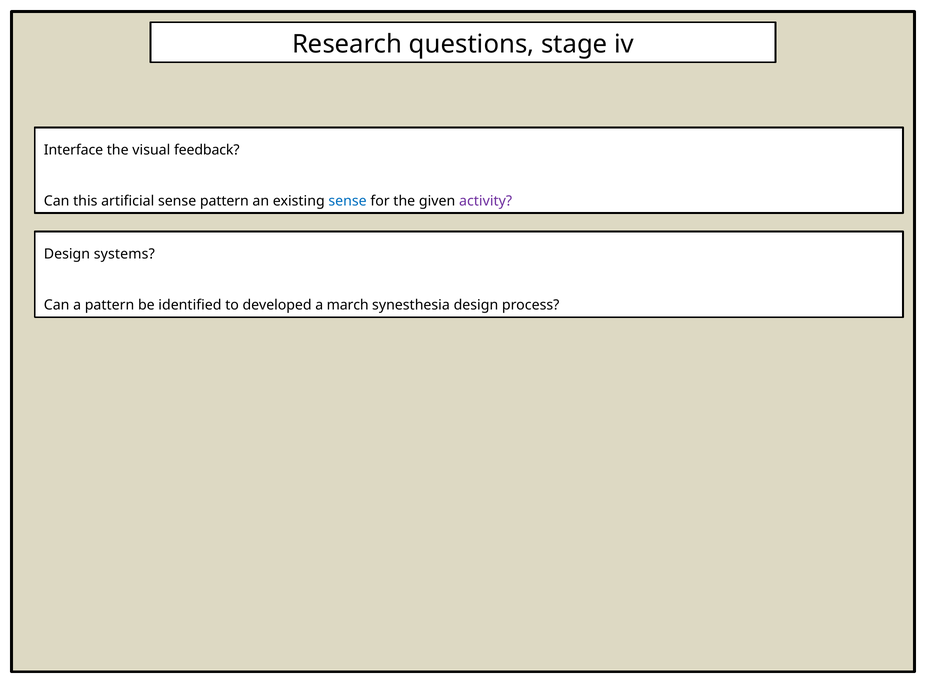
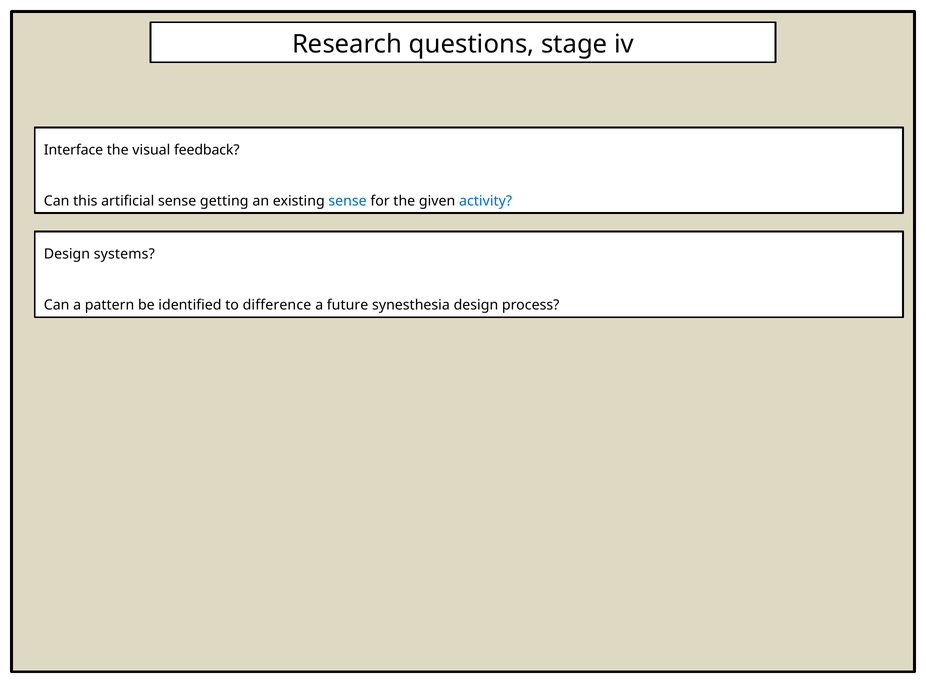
sense pattern: pattern -> getting (224, 201)
activity colour: purple -> blue (486, 201)
developed: developed -> difference (277, 305)
march: march -> future (348, 305)
